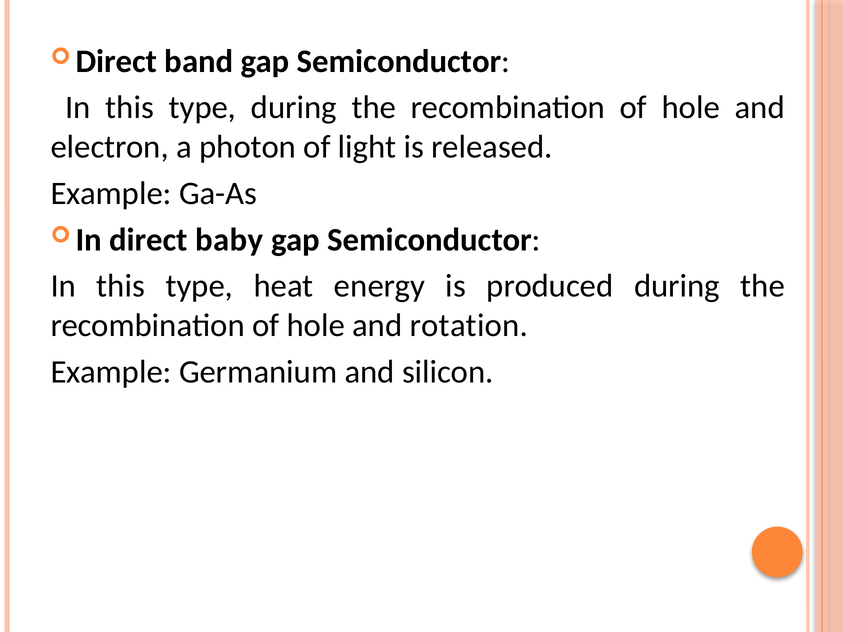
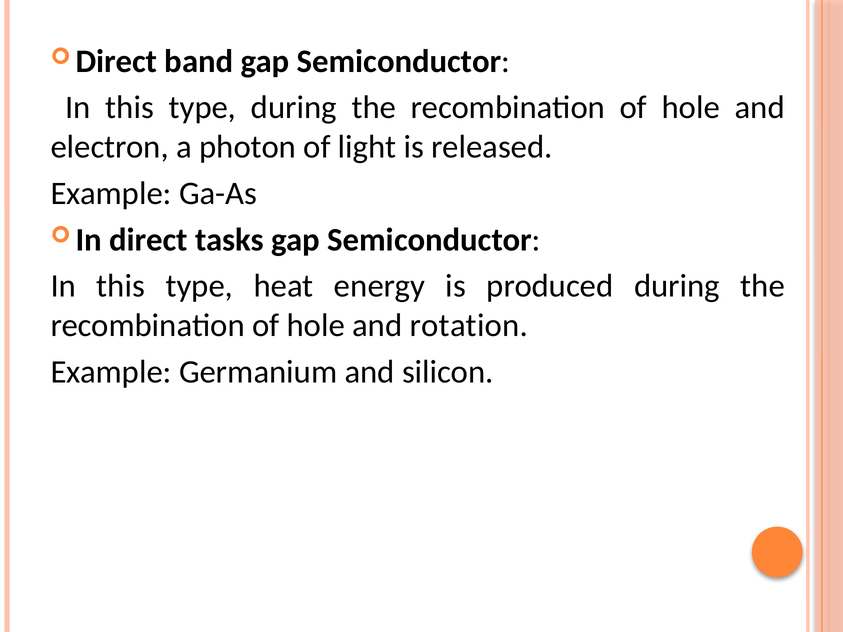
baby: baby -> tasks (230, 240)
